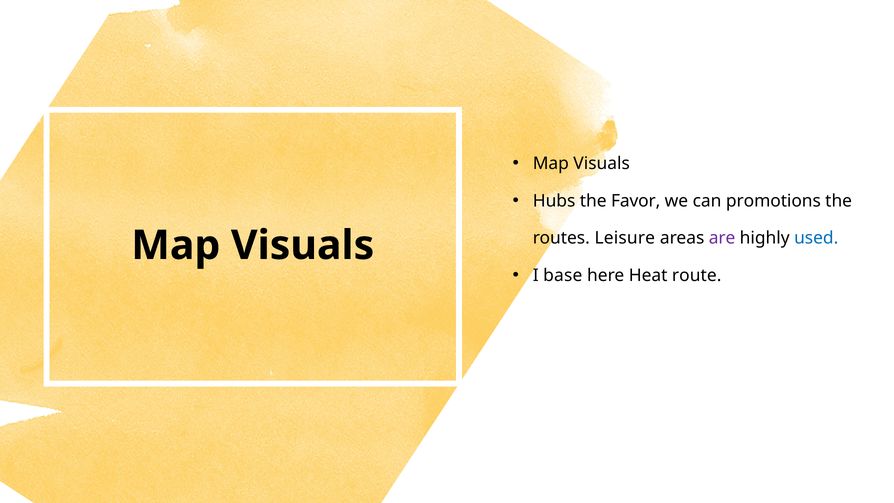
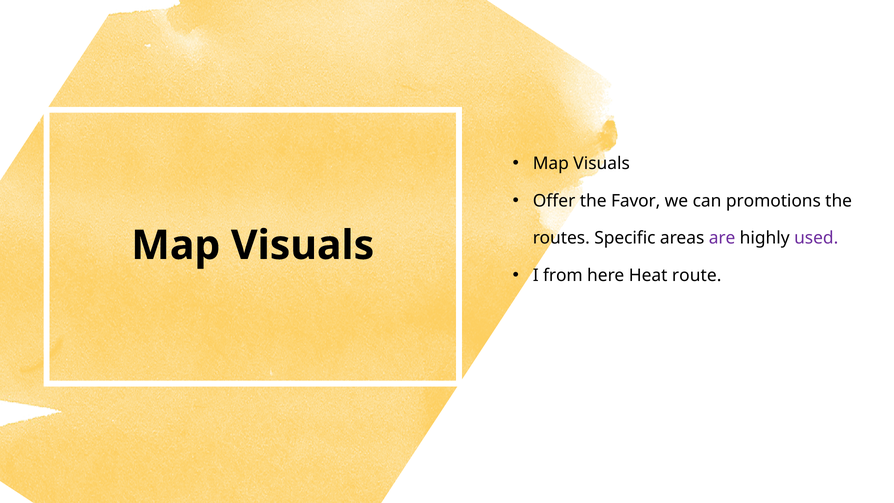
Hubs: Hubs -> Offer (554, 201)
Leisure: Leisure -> Specific (625, 238)
used colour: blue -> purple (816, 238)
base: base -> from (563, 275)
